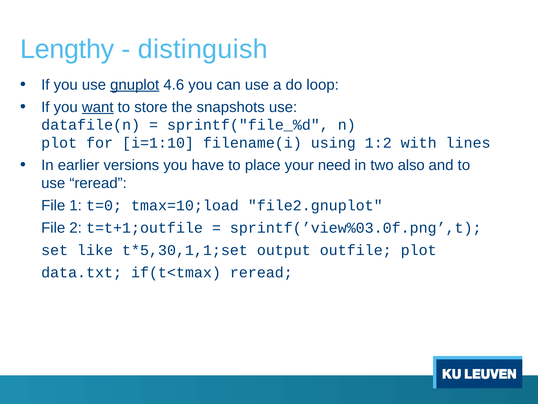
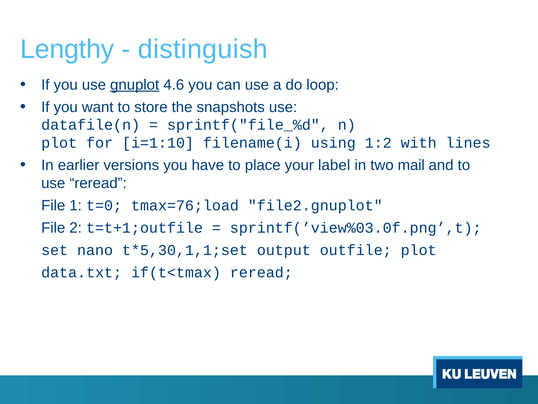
want underline: present -> none (98, 107)
need: need -> label (334, 165)
also: also -> mail (411, 165)
tmax=10;load: tmax=10;load -> tmax=76;load (185, 205)
like: like -> nano (95, 250)
